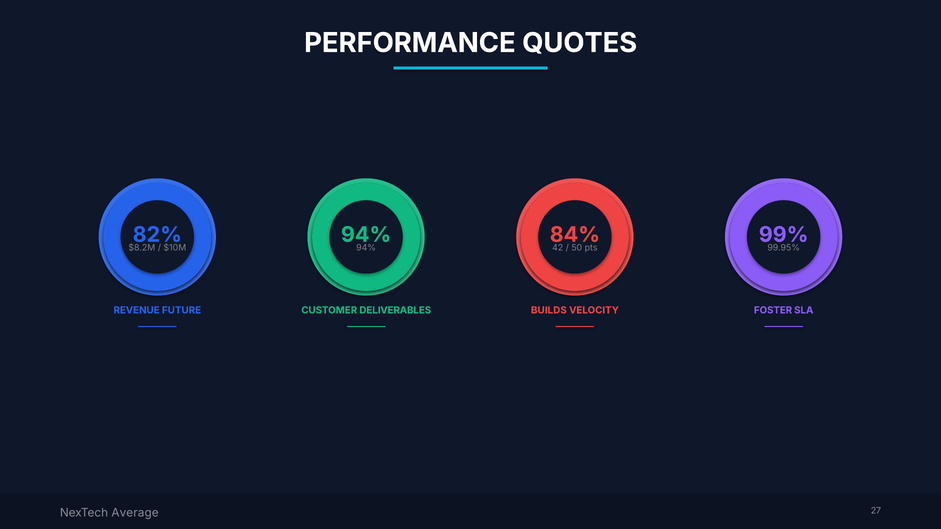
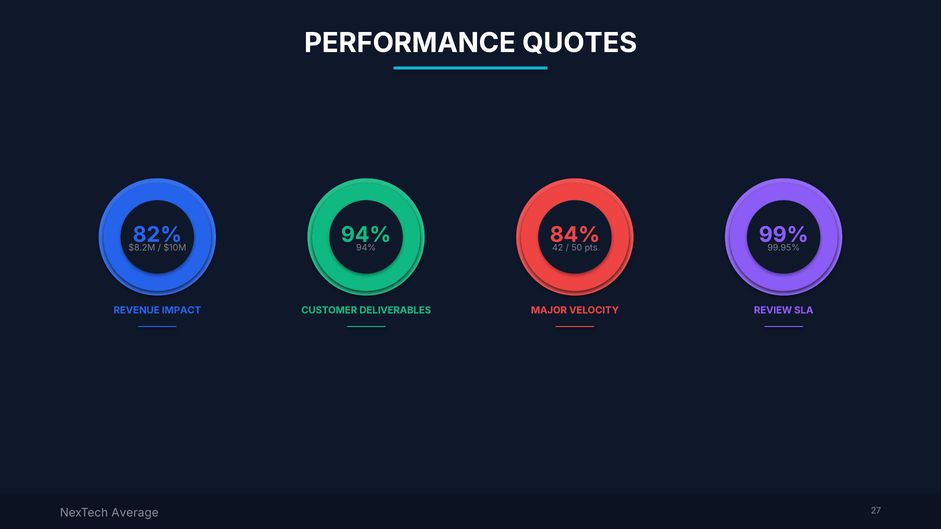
FUTURE: FUTURE -> IMPACT (182, 310)
BUILDS: BUILDS -> MAJOR (549, 310)
FOSTER: FOSTER -> REVIEW (773, 310)
